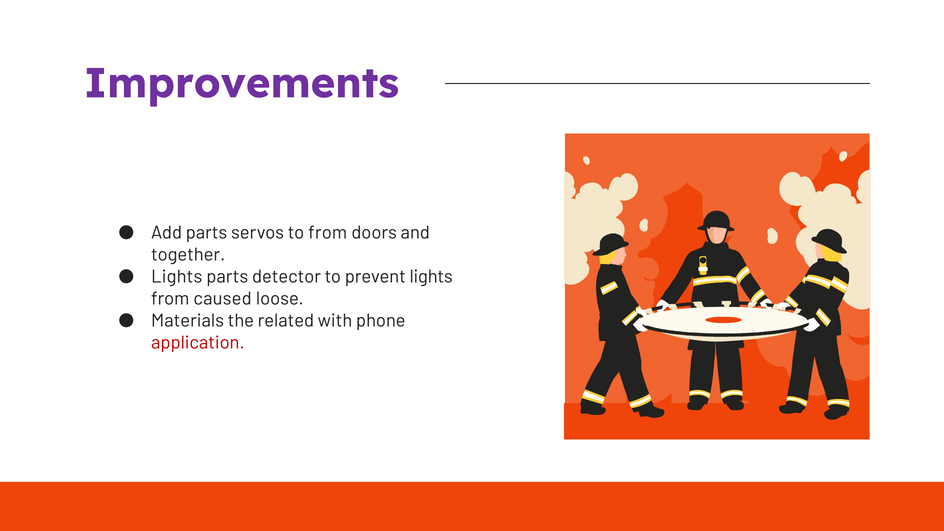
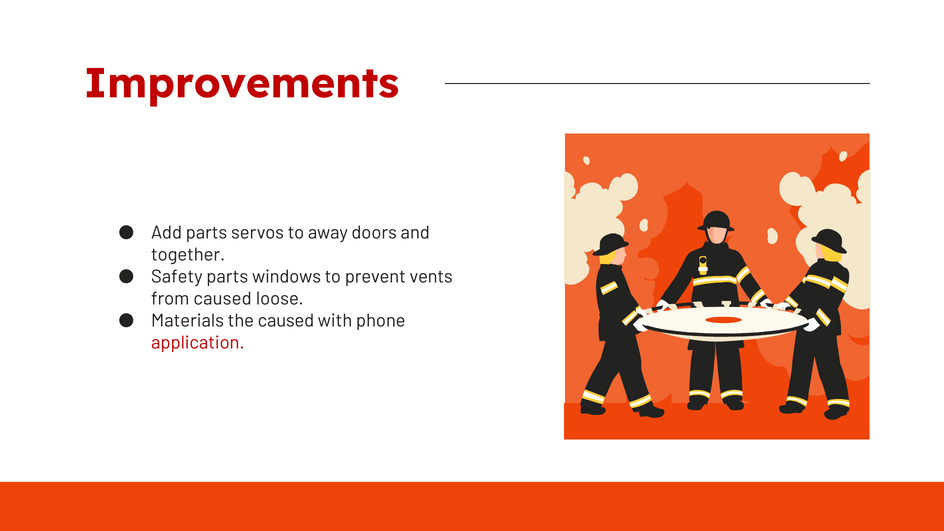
Improvements colour: purple -> red (241, 83)
to from: from -> away (328, 233)
Lights: Lights -> Safety (177, 277)
detector: detector -> windows (287, 277)
prevent lights: lights -> vents (431, 277)
the related: related -> caused (286, 321)
